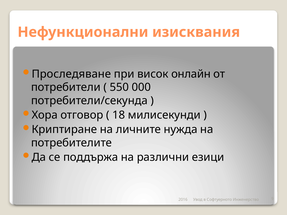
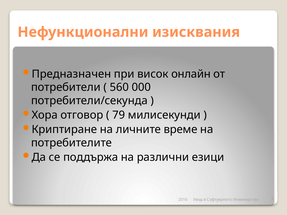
Проследяване: Проследяване -> Предназначен (71, 74)
550: 550 -> 560 (119, 87)
18: 18 -> 79 (119, 115)
нужда: нужда -> време (181, 130)
